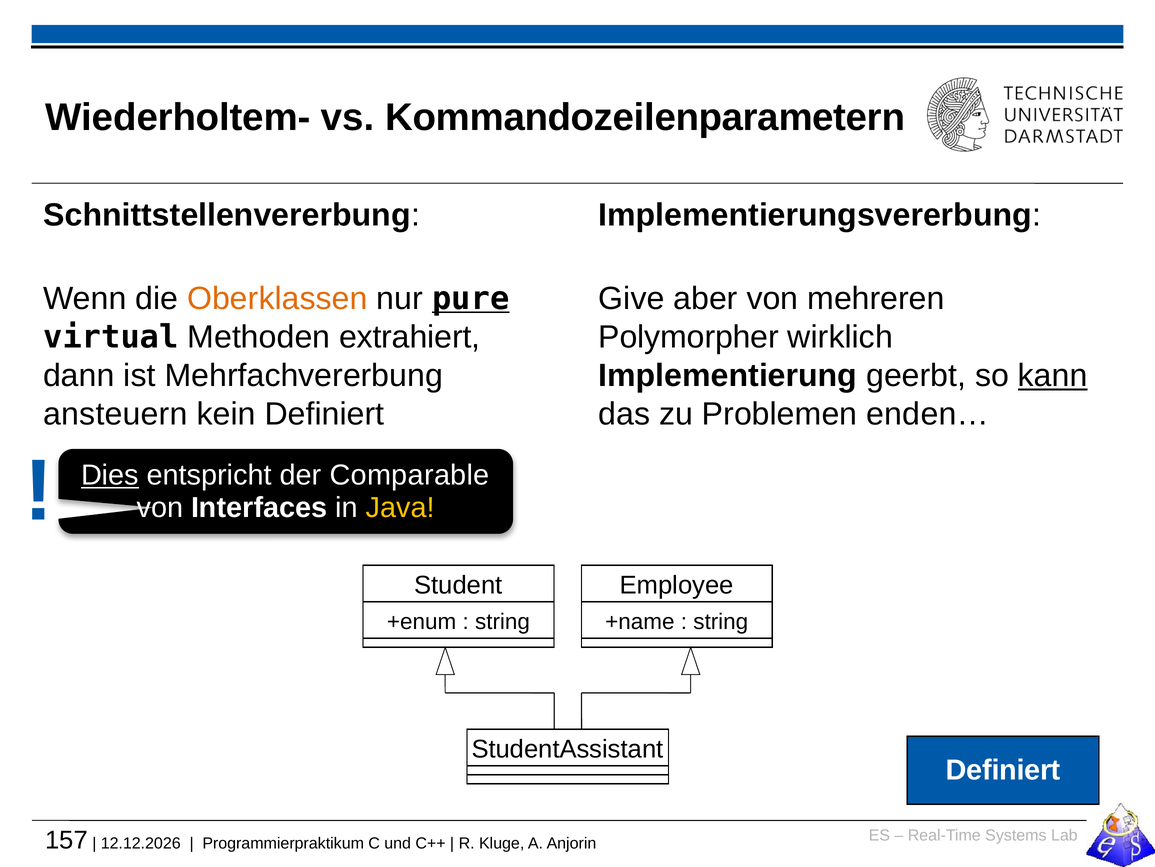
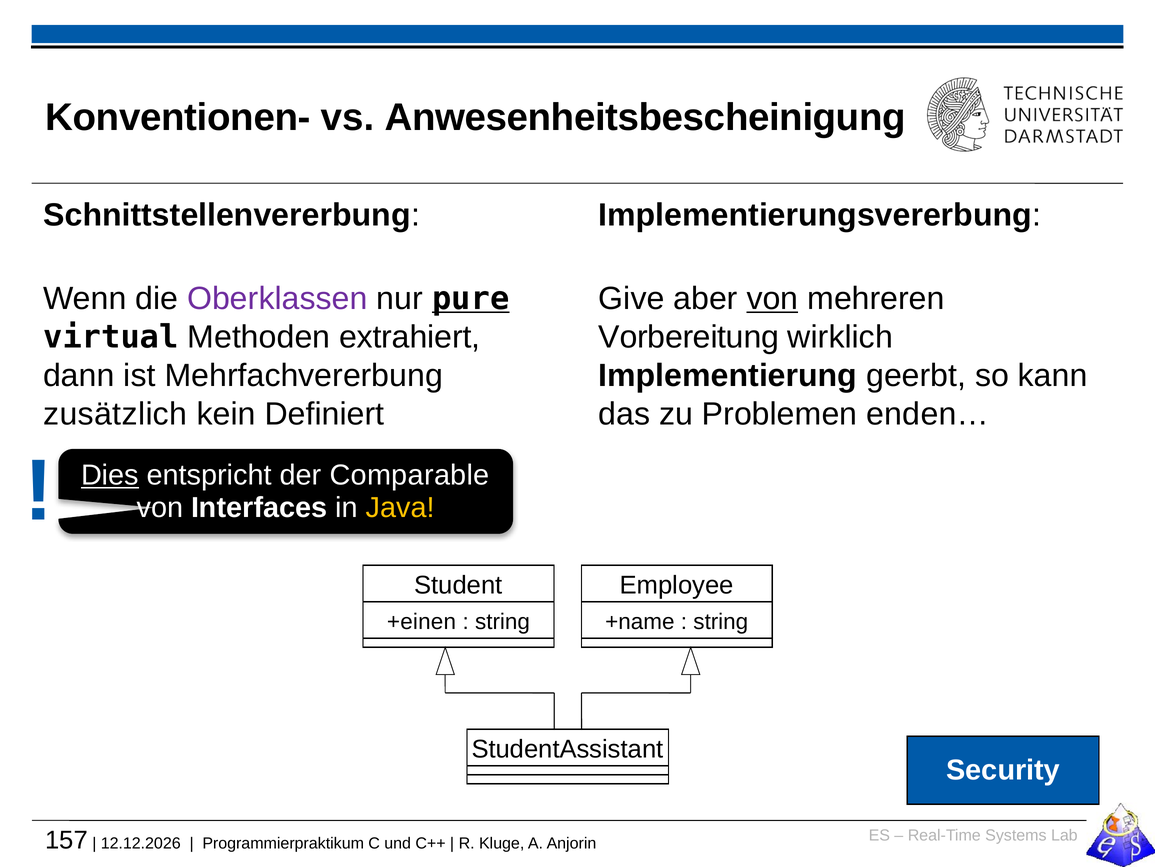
Wiederholtem-: Wiederholtem- -> Konventionen- (178, 117)
Kommandozeilenparametern: Kommandozeilenparametern -> Anwesenheitsbescheinigung (645, 117)
Oberklassen colour: orange -> purple (277, 298)
von underline: none -> present (772, 298)
Polymorpher: Polymorpher -> Vorbereitung (689, 337)
kann underline: present -> none (1053, 375)
ansteuern: ansteuern -> zusätzlich (115, 414)
+enum: +enum -> +einen (421, 621)
Definiert: Definiert -> Security (1003, 770)
